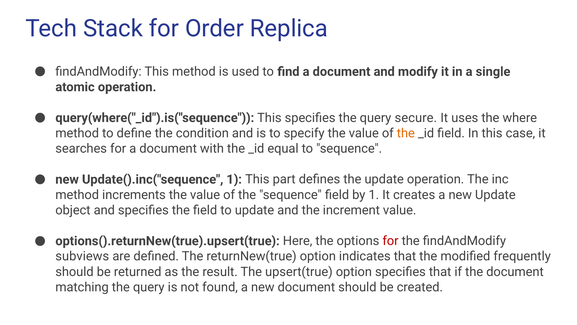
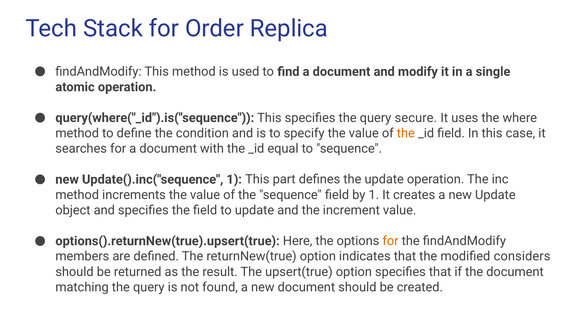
for colour: red -> orange (390, 241)
subviews: subviews -> members (82, 256)
frequently: frequently -> considers (522, 256)
